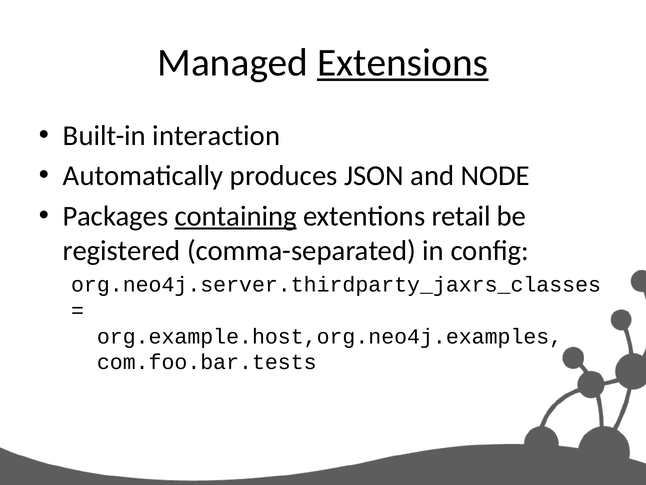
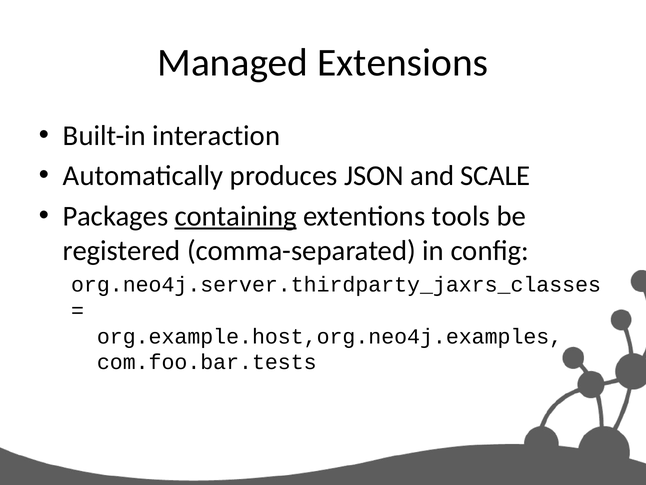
Extensions underline: present -> none (403, 63)
NODE: NODE -> SCALE (495, 176)
retail: retail -> tools (461, 216)
